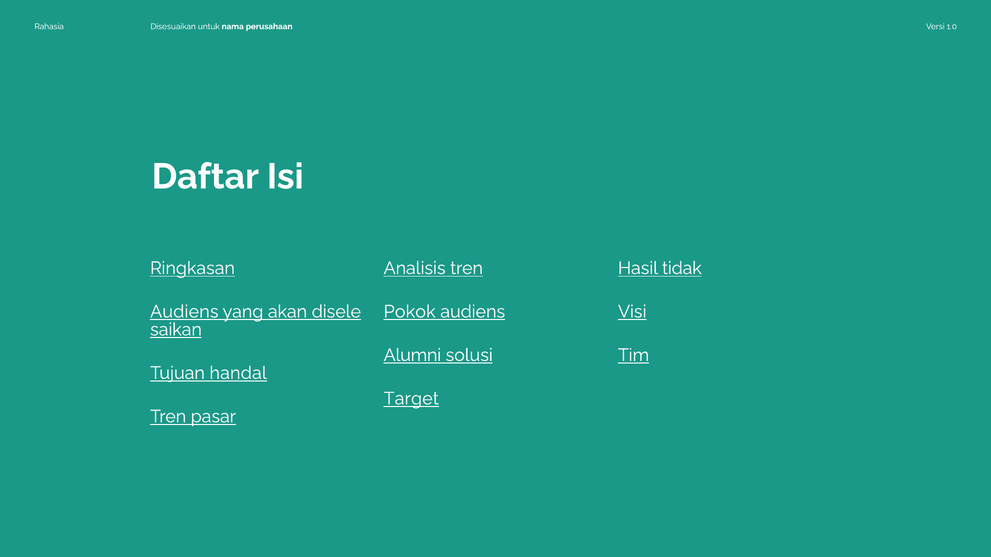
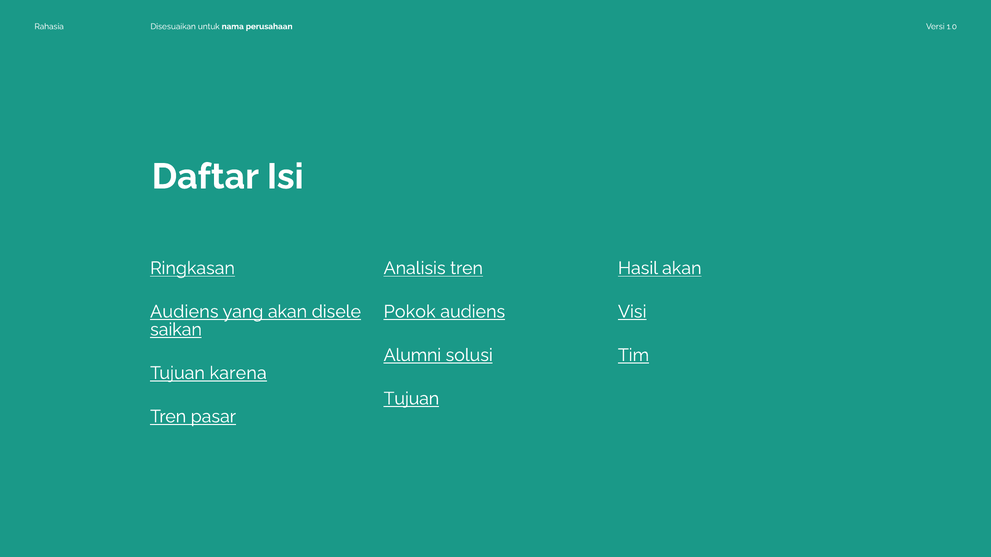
Hasil tidak: tidak -> akan (682, 268)
handal: handal -> karena (238, 373)
Target: Target -> Tujuan (411, 399)
